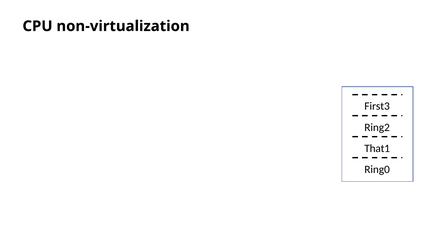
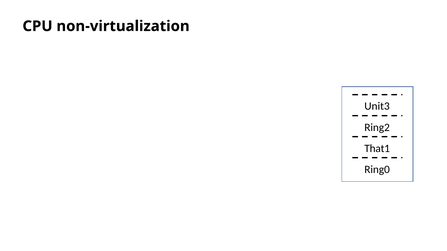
First3: First3 -> Unit3 (377, 106)
